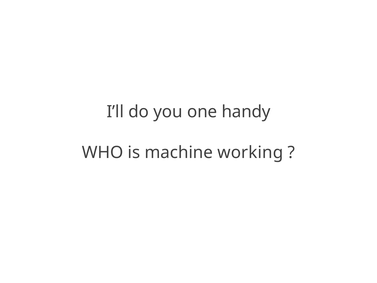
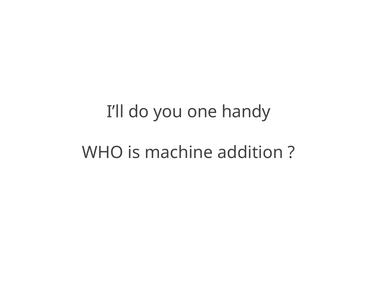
working: working -> addition (250, 152)
